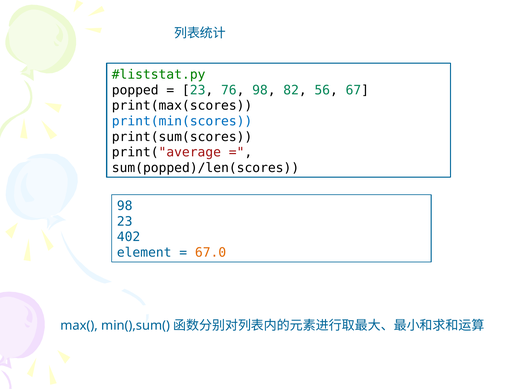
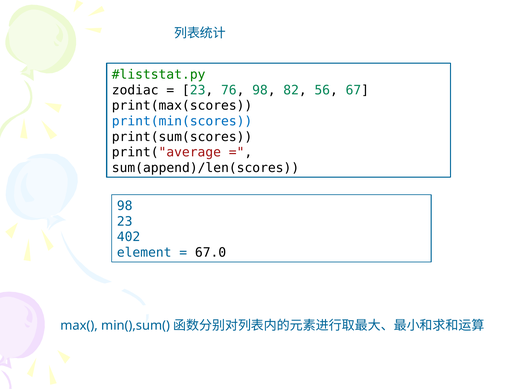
popped: popped -> zodiac (135, 90)
sum(popped)/len(scores: sum(popped)/len(scores -> sum(append)/len(scores (205, 168)
67.0 colour: orange -> black (211, 253)
